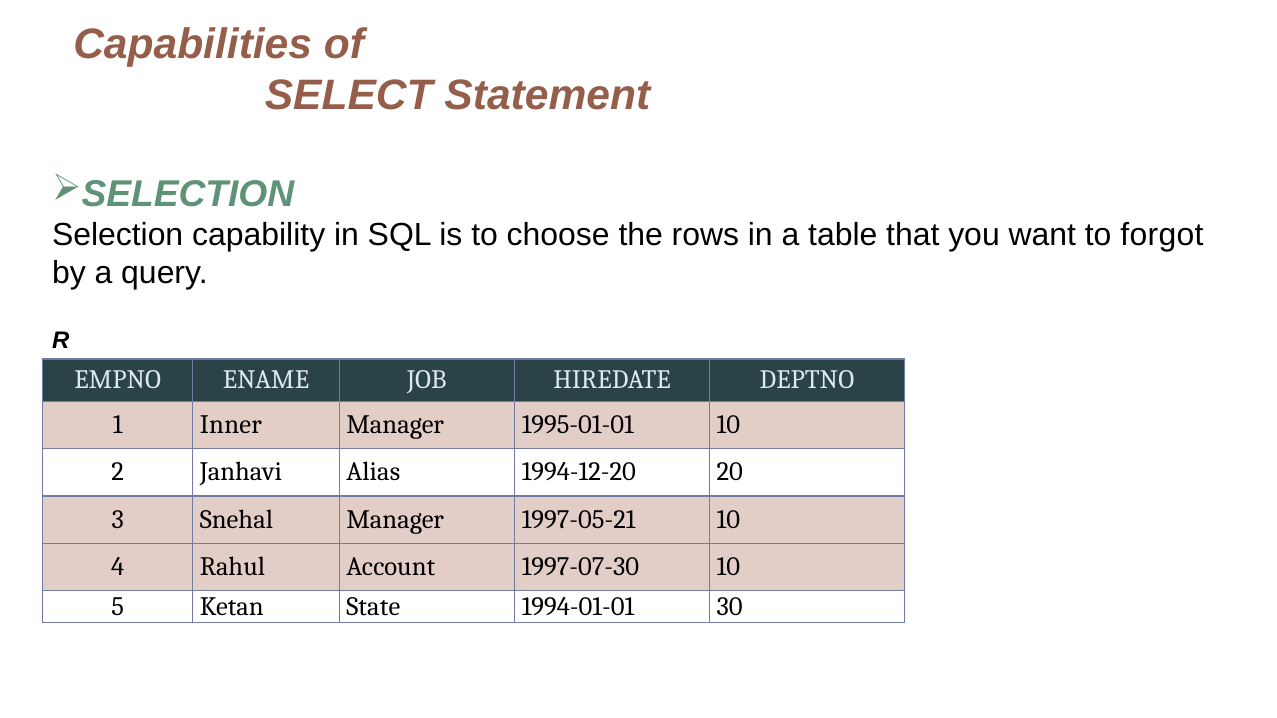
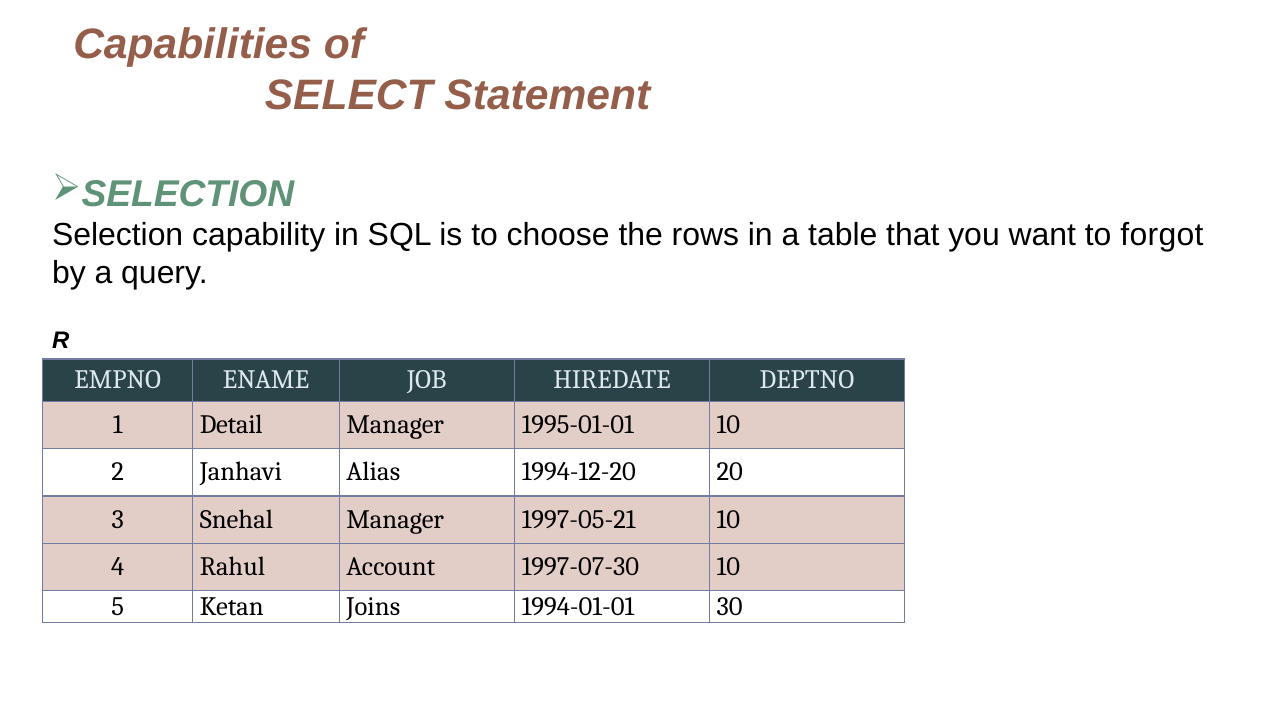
Inner: Inner -> Detail (231, 425)
State: State -> Joins (373, 607)
